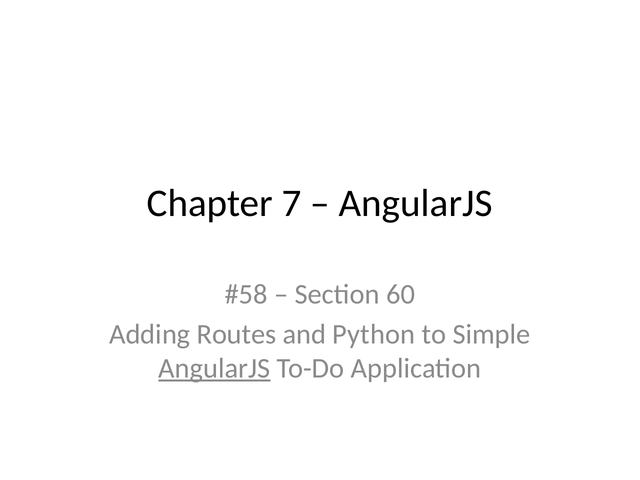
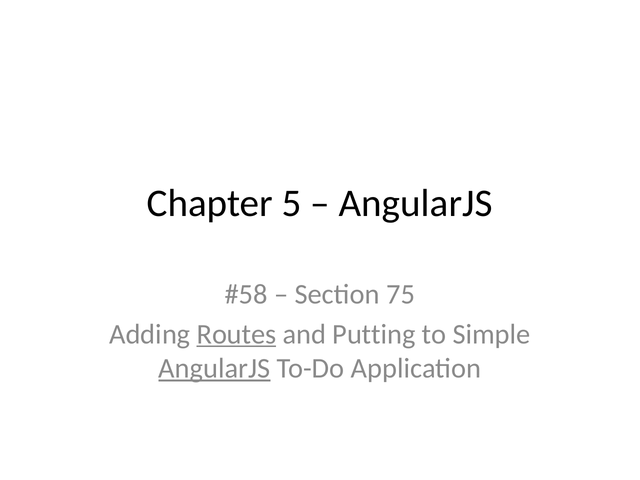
7: 7 -> 5 (292, 203)
60: 60 -> 75 (401, 294)
Routes underline: none -> present (236, 334)
Python: Python -> Putting (374, 334)
